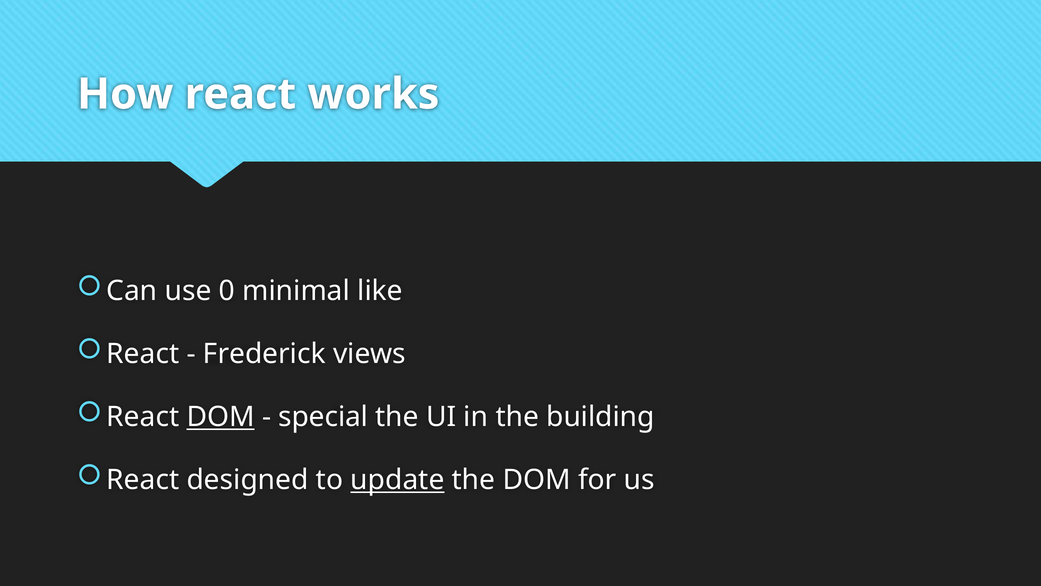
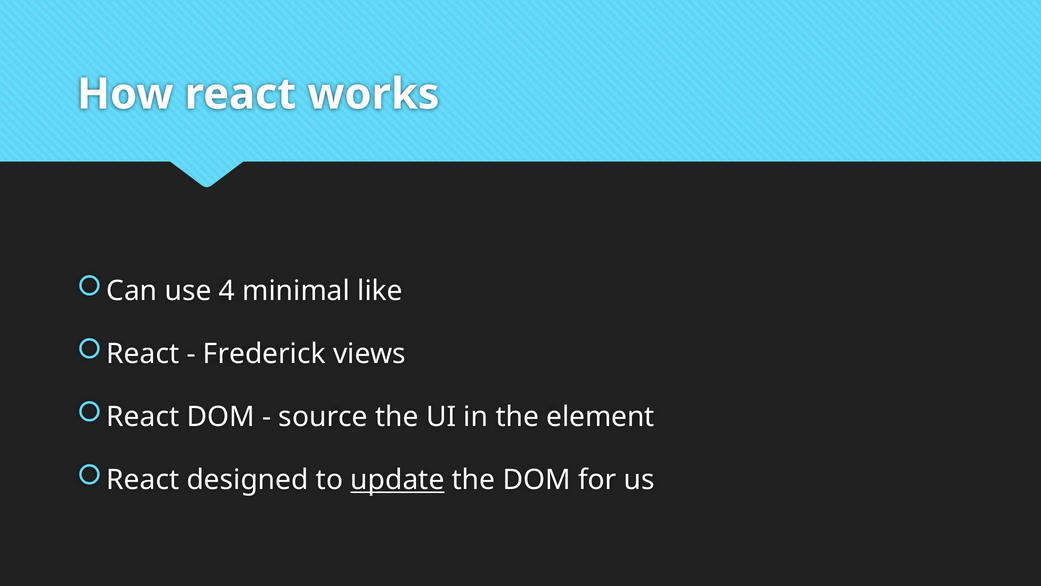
0: 0 -> 4 (227, 291)
DOM underline: present -> none (221, 417)
special: special -> source (323, 417)
building: building -> element (600, 417)
